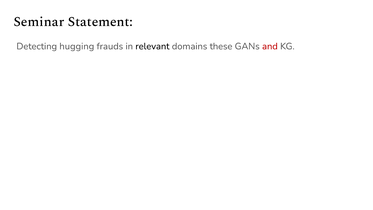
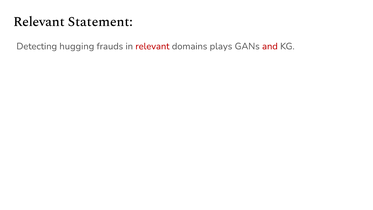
Seminar: Seminar -> Relevant (39, 22)
relevant colour: black -> red (152, 46)
these: these -> plays (221, 46)
